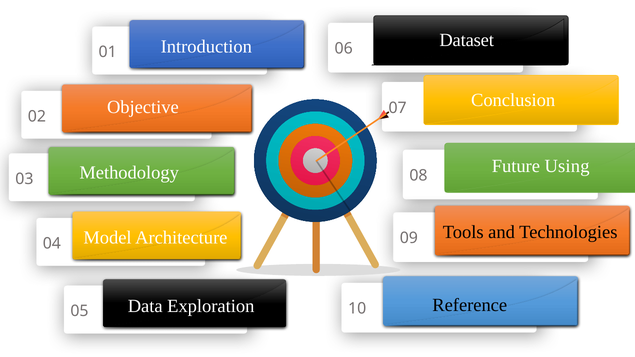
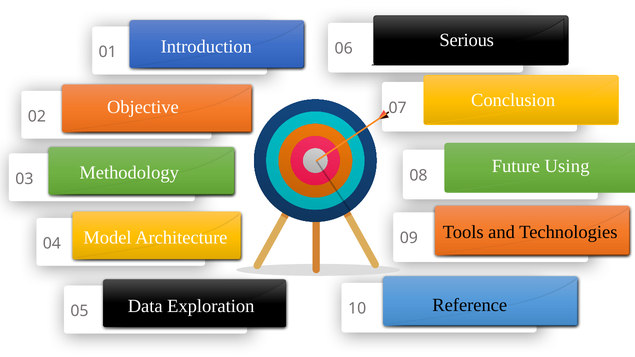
Dataset: Dataset -> Serious (467, 40)
